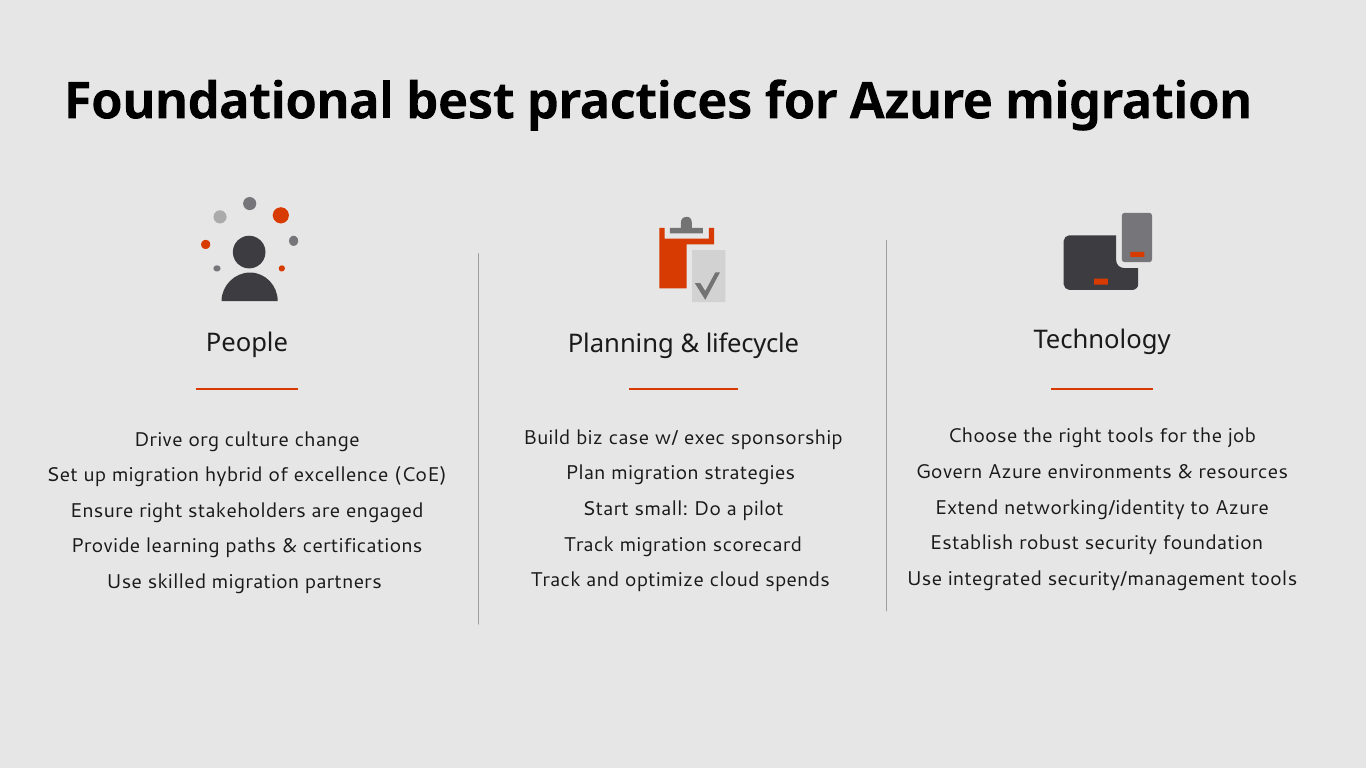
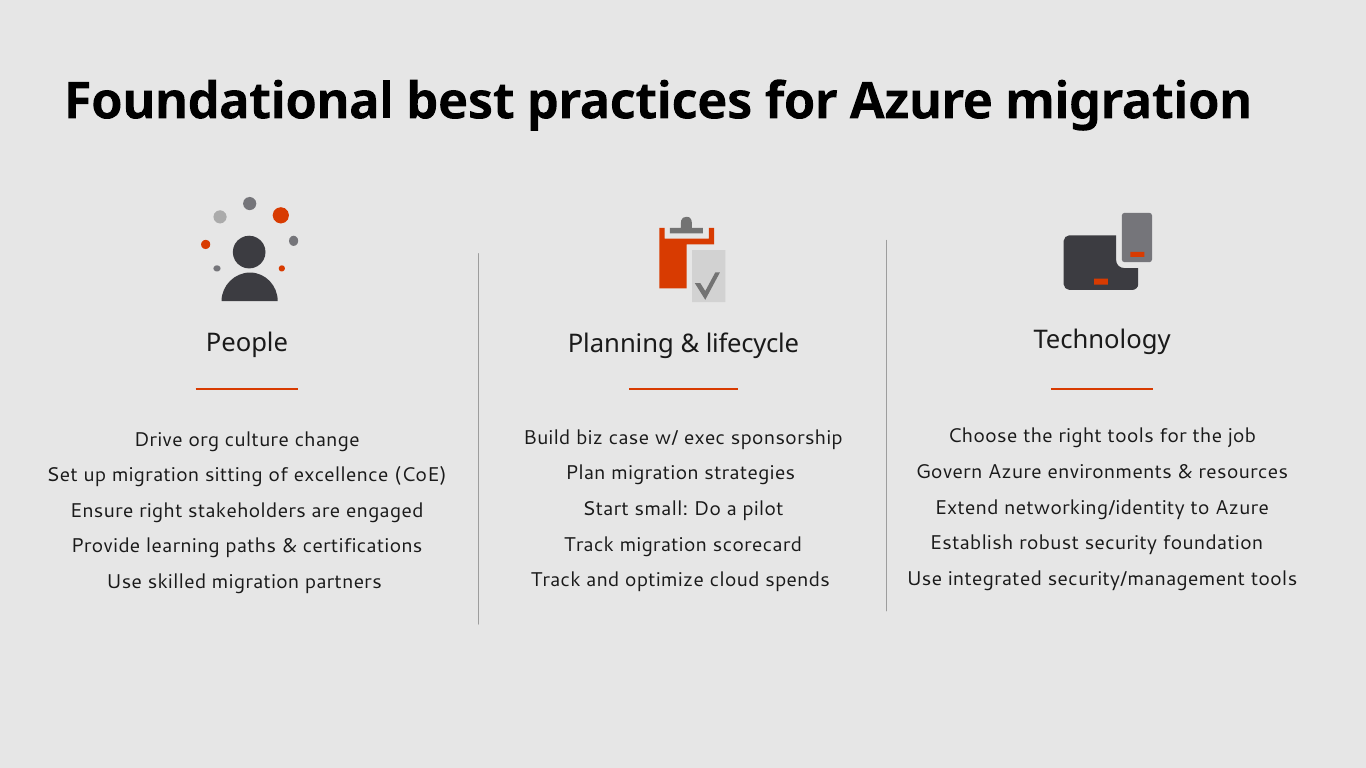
hybrid: hybrid -> sitting (234, 475)
